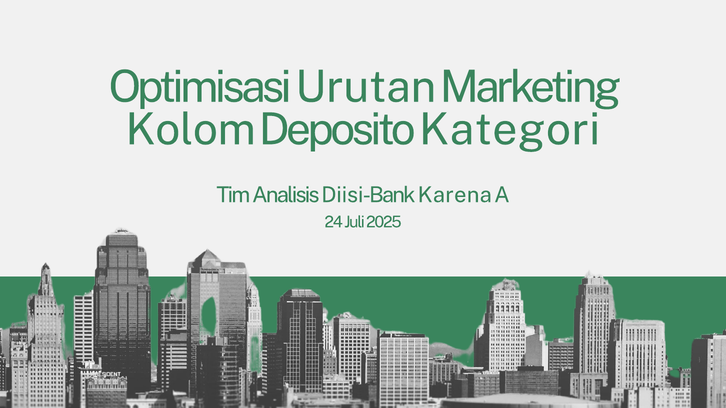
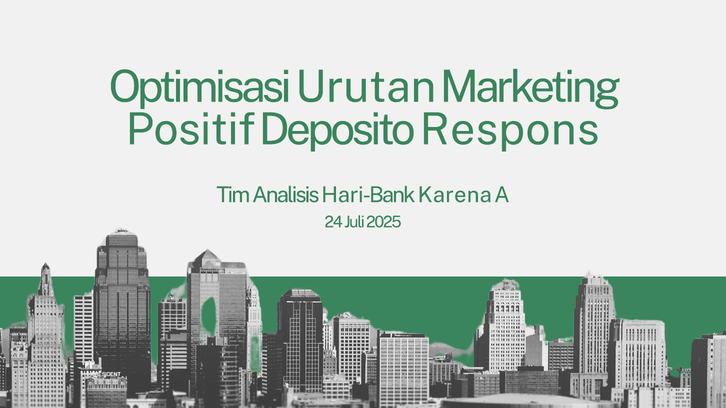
Kolom: Kolom -> Positif (191, 130)
Kategori: Kategori -> Respons (510, 130)
Diisi: Diisi -> Hari (342, 195)
